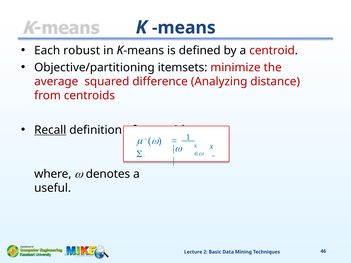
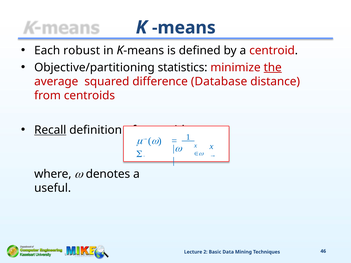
itemsets: itemsets -> statistics (183, 67)
the underline: none -> present (273, 67)
Analyzing: Analyzing -> Database (219, 82)
